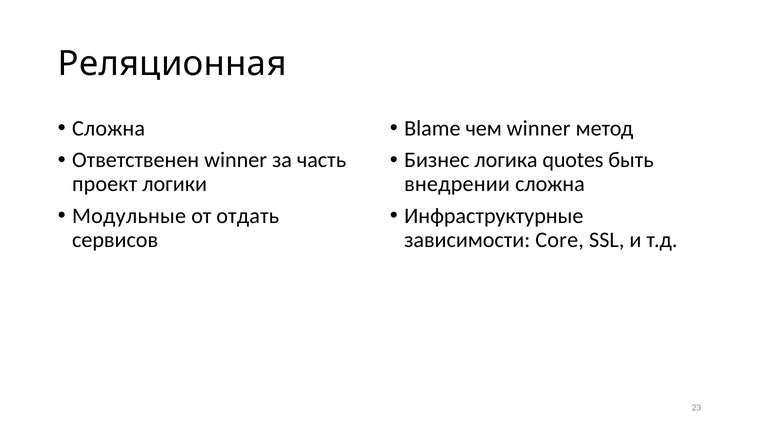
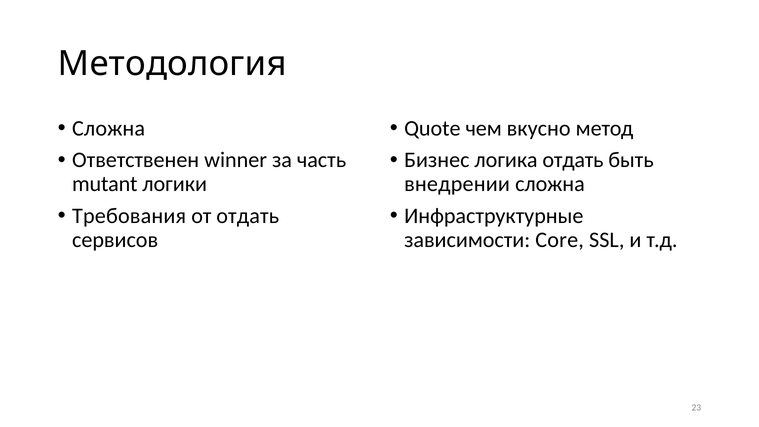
Реляционная: Реляционная -> Методология (172, 64)
Blame: Blame -> Quote (432, 128)
чем winner: winner -> вкусно (539, 128)
логика quotes: quotes -> отдать (573, 160)
проект: проект -> mutant (105, 184)
Модульные: Модульные -> Требования (129, 216)
